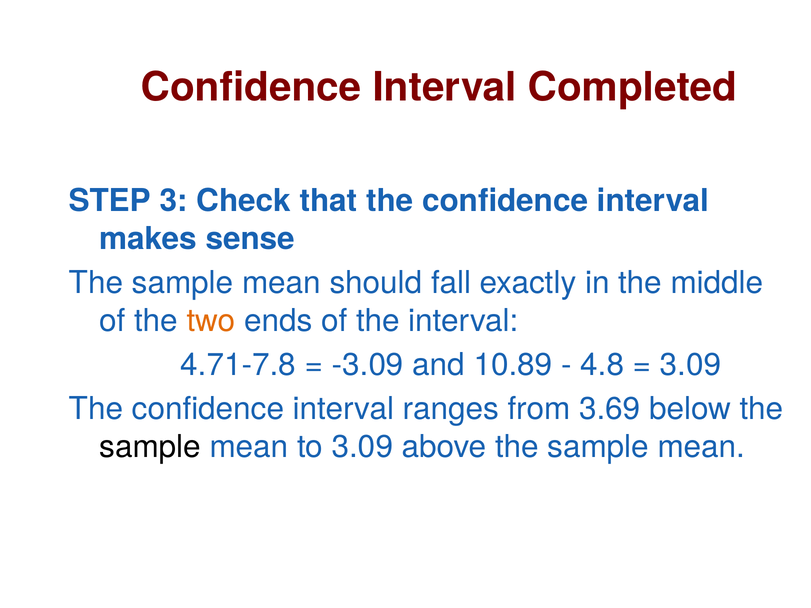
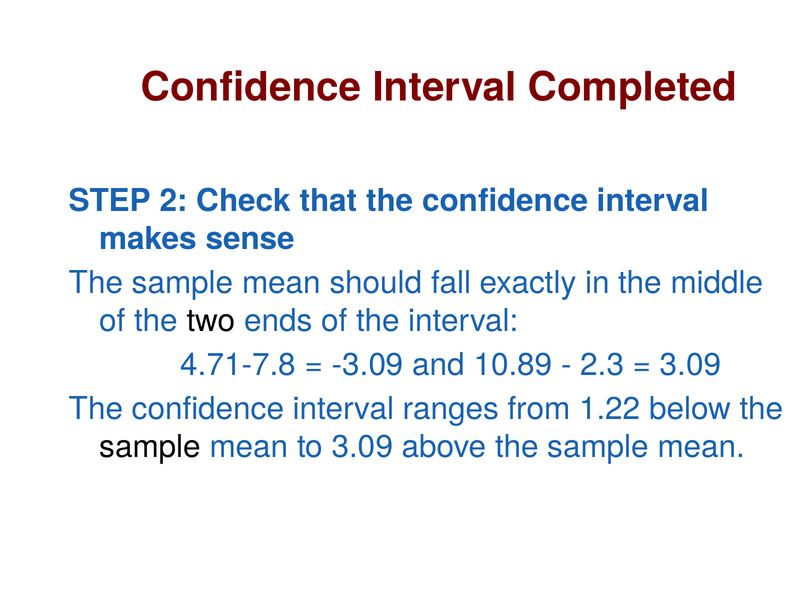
3: 3 -> 2 (174, 201)
two colour: orange -> black (211, 321)
4.8: 4.8 -> 2.3 (602, 365)
3.69: 3.69 -> 1.22 (610, 409)
